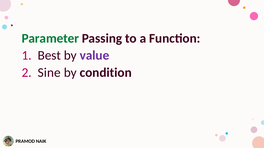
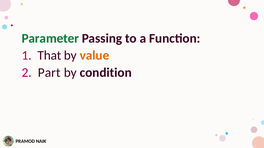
Best: Best -> That (49, 56)
value colour: purple -> orange (94, 56)
Sine: Sine -> Part (49, 73)
